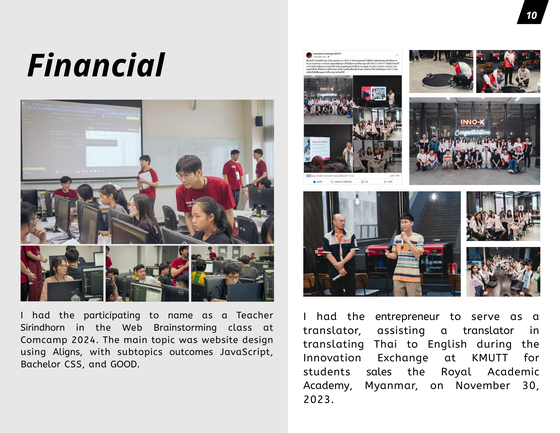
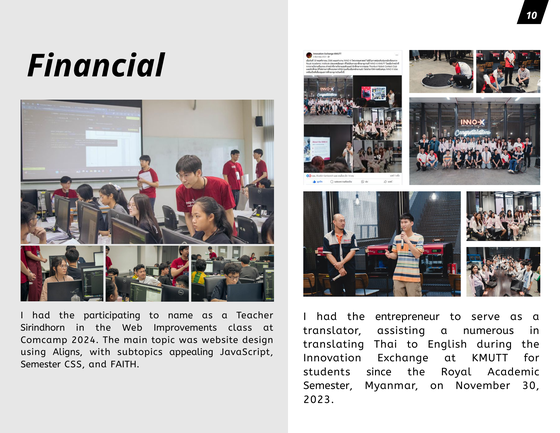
Brainstorming: Brainstorming -> Improvements (185, 328)
assisting a translator: translator -> numerous (489, 330)
outcomes: outcomes -> appealing (191, 352)
Bachelor: Bachelor -> Semester (41, 364)
GOOD: GOOD -> FAITH (125, 364)
sales: sales -> since (379, 372)
Academy: Academy -> Semester (328, 385)
